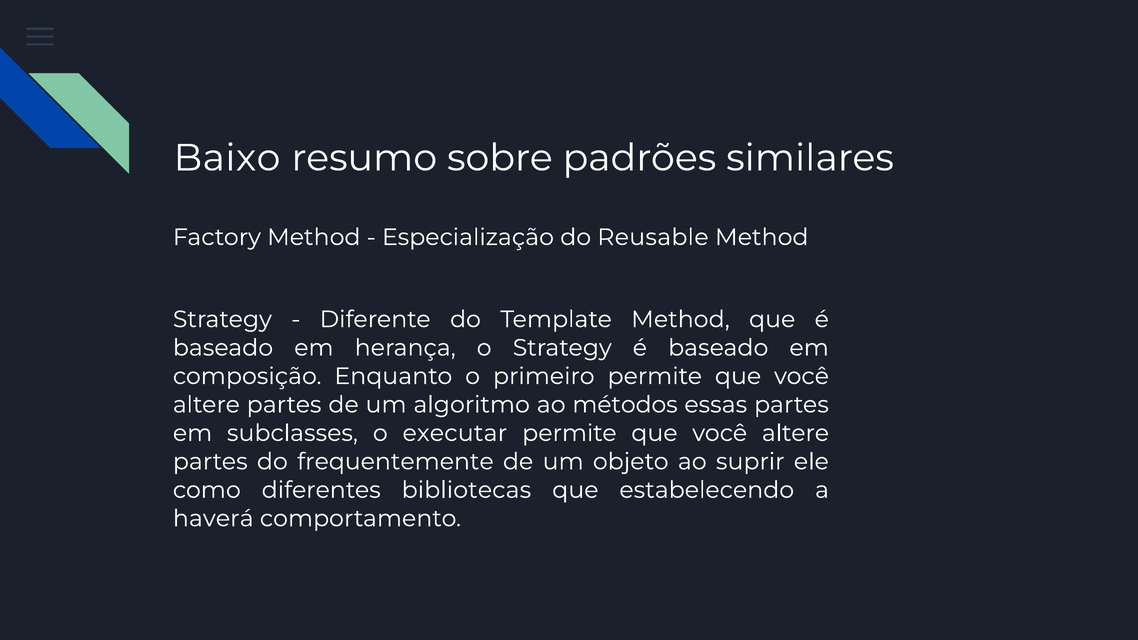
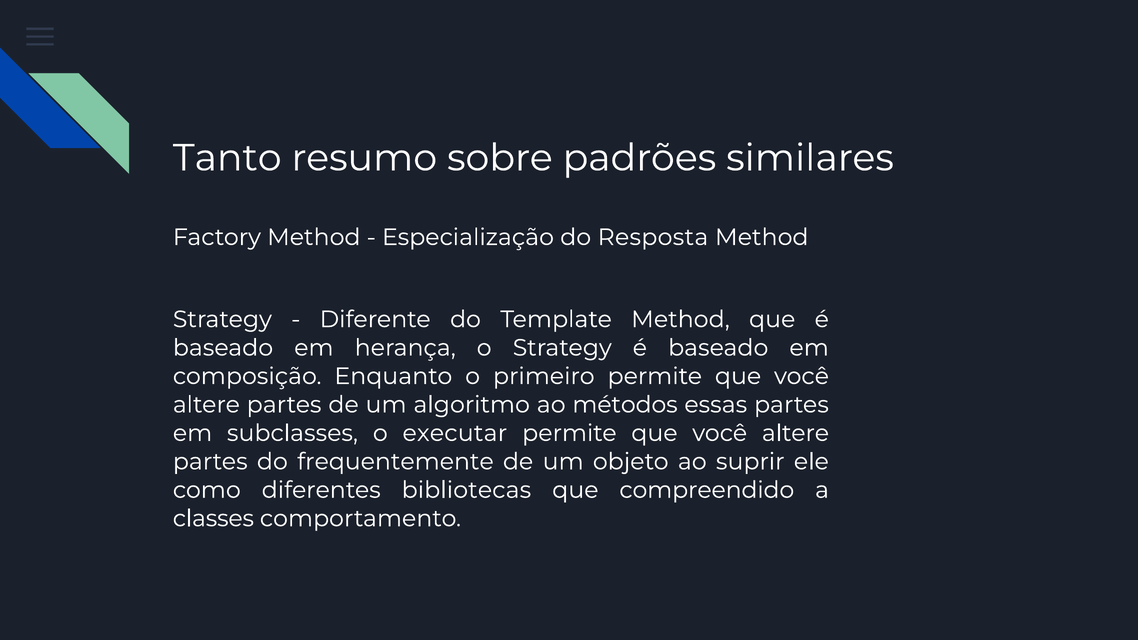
Baixo: Baixo -> Tanto (227, 158)
Reusable: Reusable -> Resposta (653, 237)
estabelecendo: estabelecendo -> compreendido (707, 490)
haverá: haverá -> classes (213, 519)
